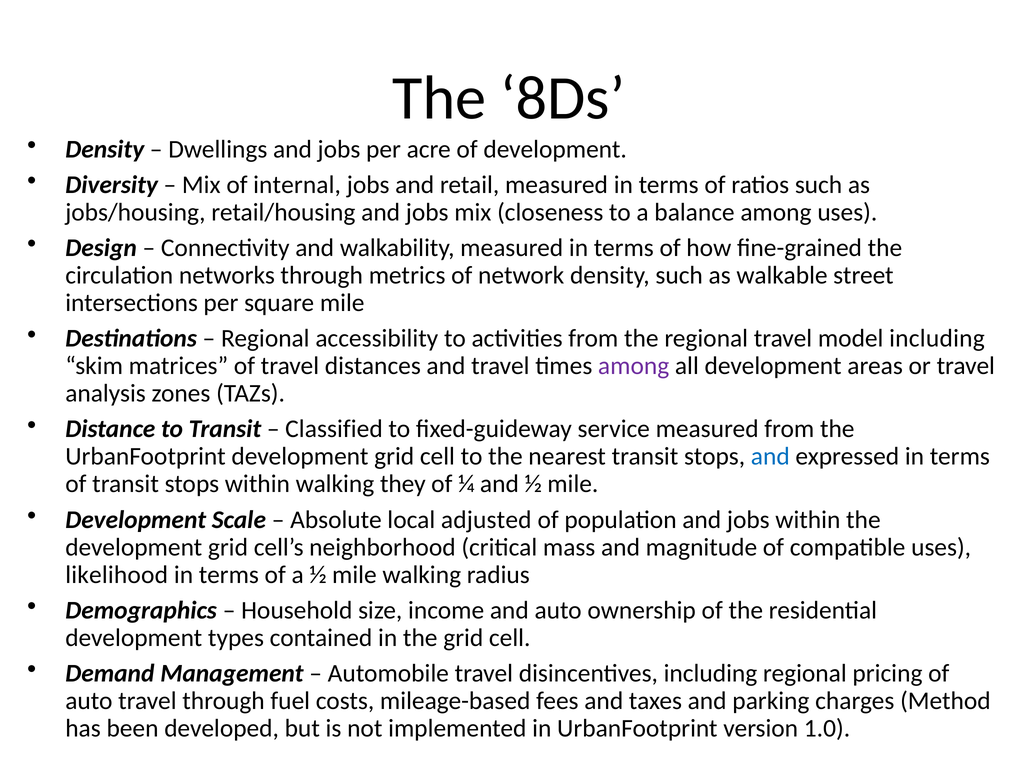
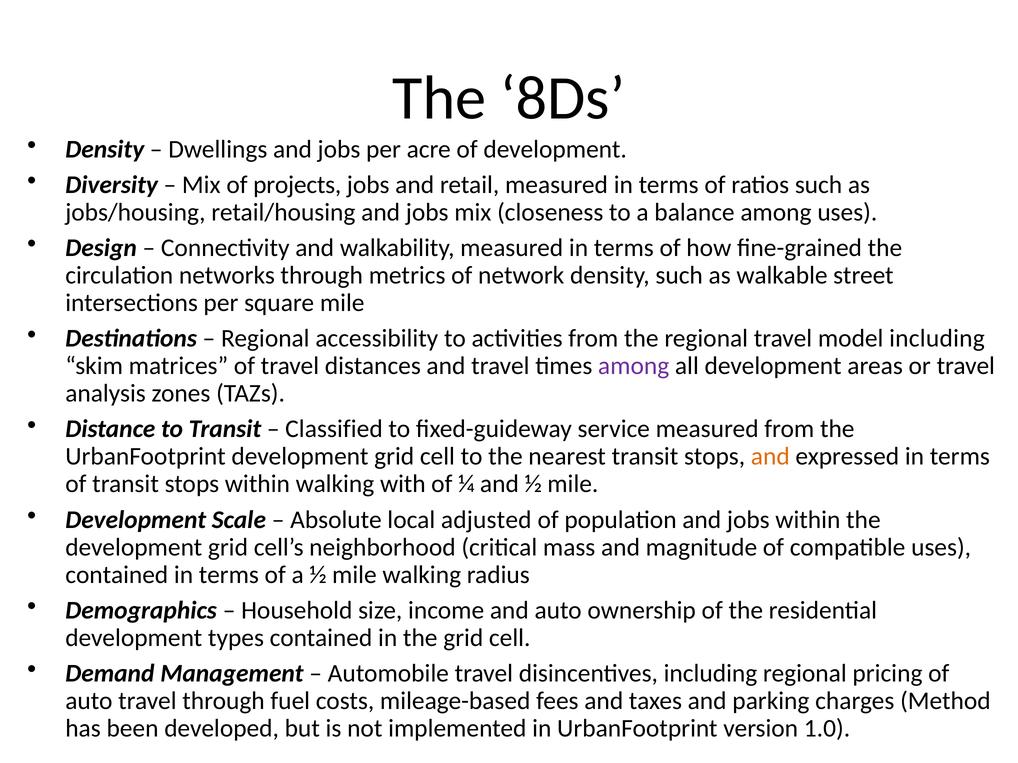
internal: internal -> projects (297, 185)
and colour: blue -> orange (770, 457)
they: they -> with (403, 484)
likelihood: likelihood -> contained (117, 575)
